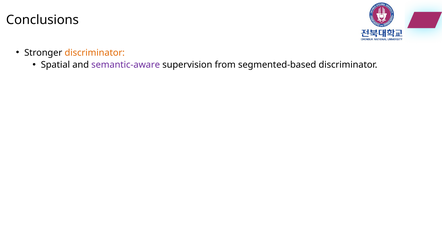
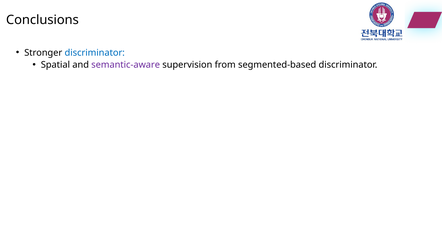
discriminator colour: orange -> blue (95, 53)
